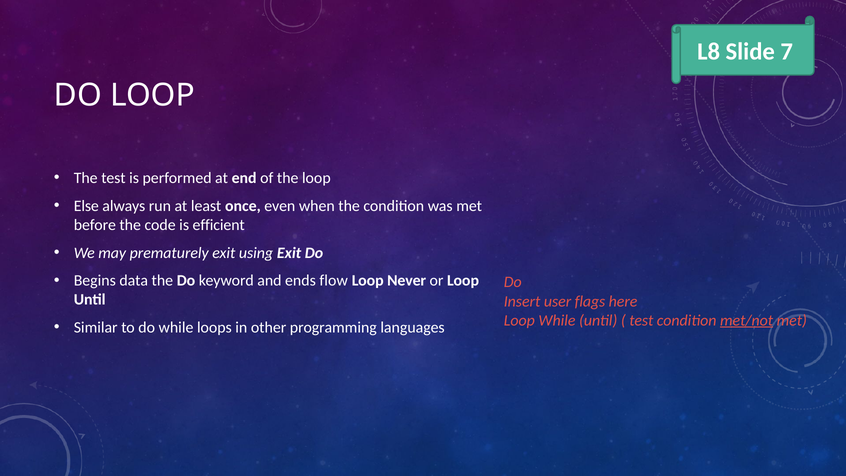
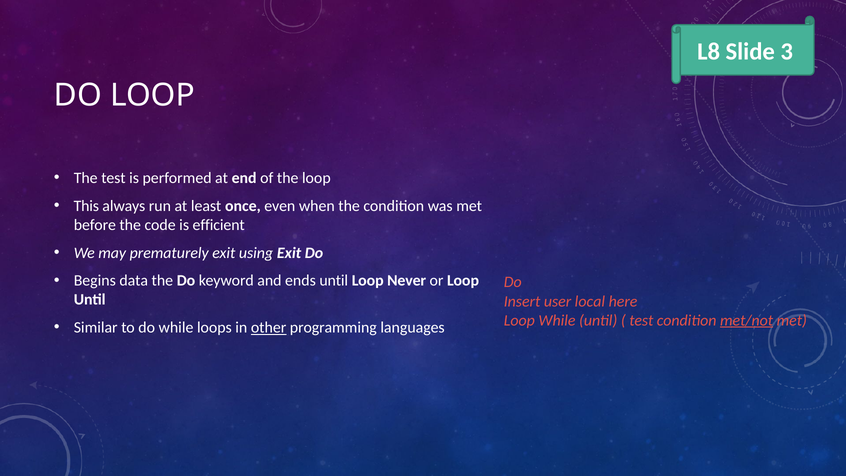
7: 7 -> 3 (787, 52)
Else: Else -> This (86, 206)
ends flow: flow -> until (334, 281)
flags: flags -> local (590, 301)
other underline: none -> present (269, 328)
